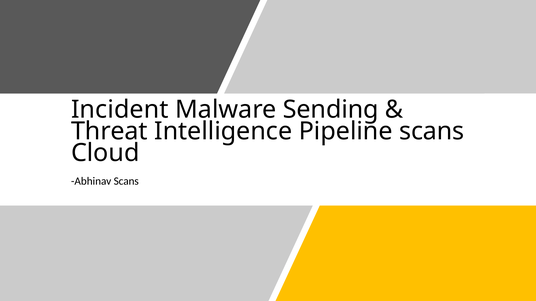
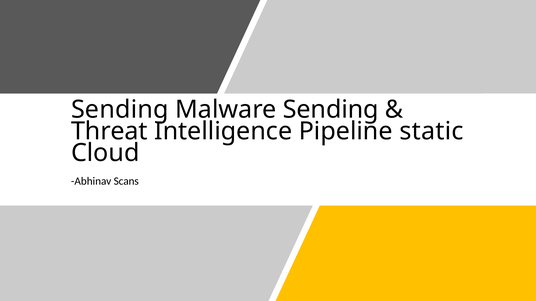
Incident: Incident -> Sending (120, 110)
Pipeline scans: scans -> static (432, 132)
